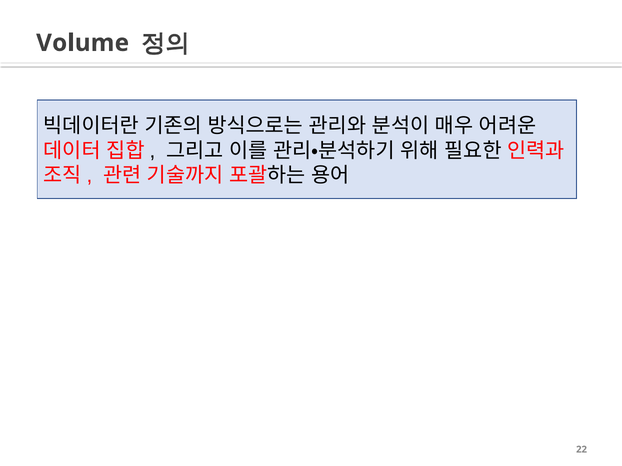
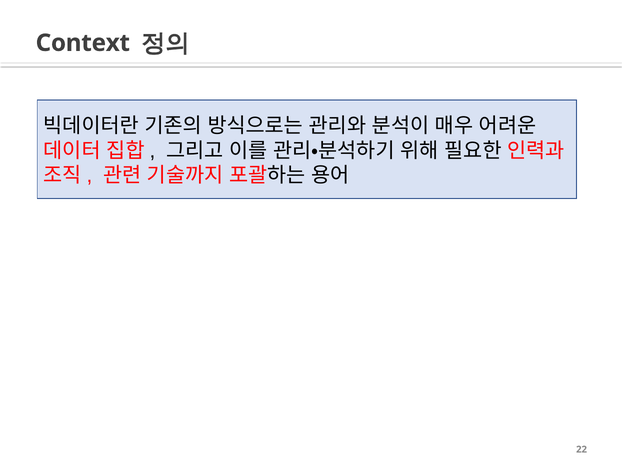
Volume: Volume -> Context (83, 43)
